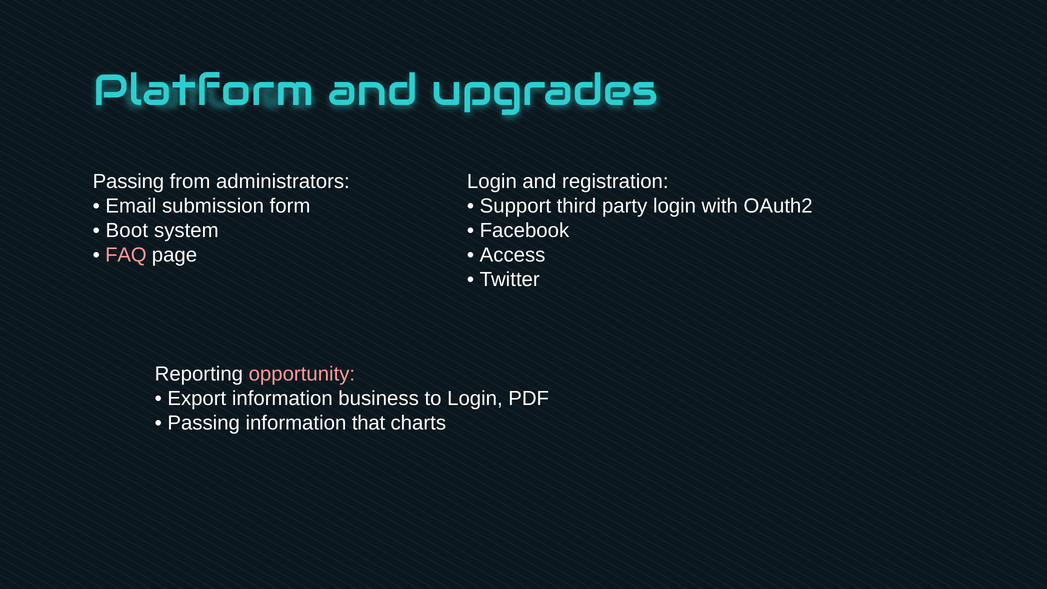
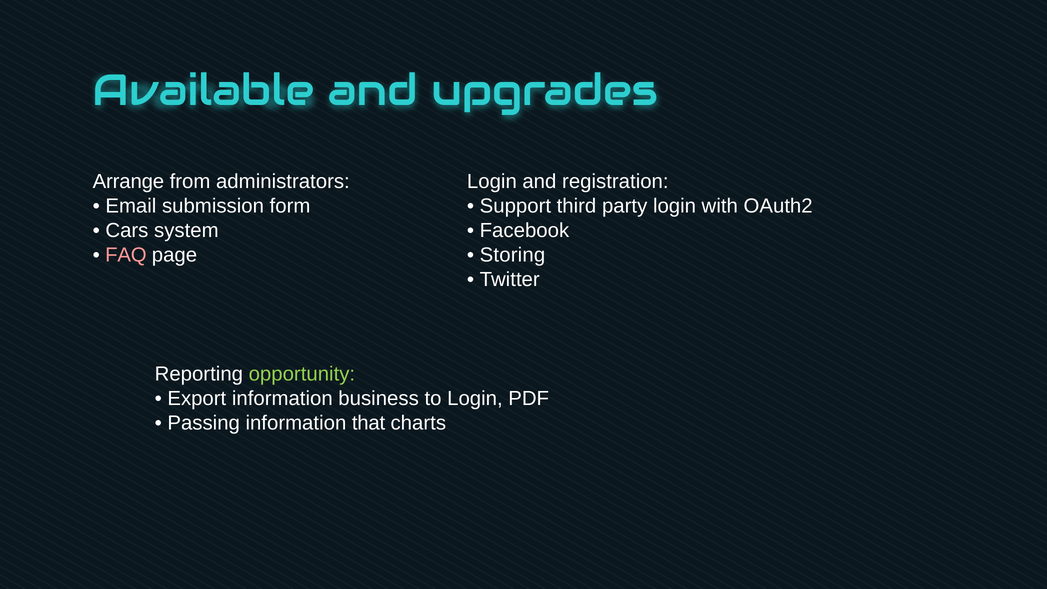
Platform: Platform -> Available (204, 91)
Passing: Passing -> Arrange (128, 181)
Boot: Boot -> Cars (127, 230)
Access: Access -> Storing (512, 255)
opportunity colour: pink -> light green (302, 374)
